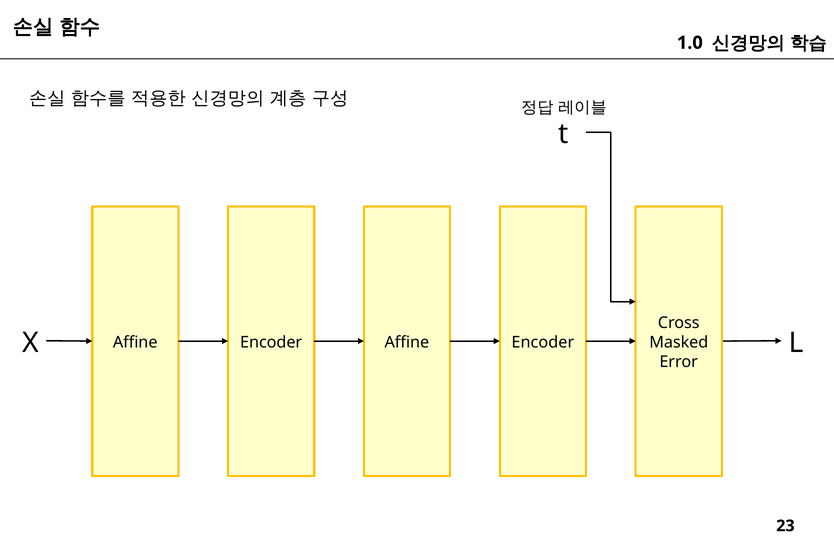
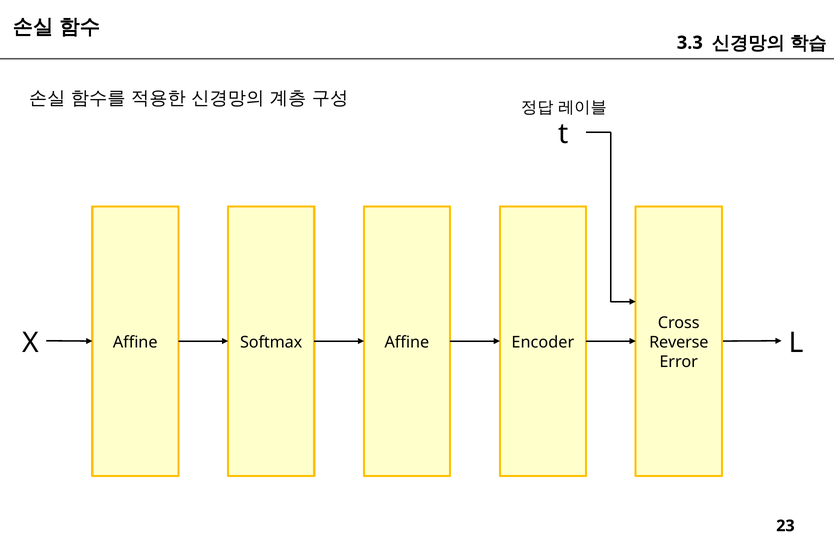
1.0: 1.0 -> 3.3 (690, 43)
Affine Encoder: Encoder -> Softmax (271, 342)
Masked: Masked -> Reverse (679, 342)
